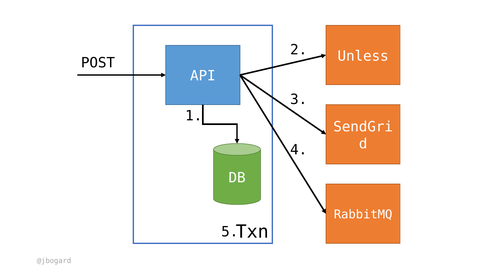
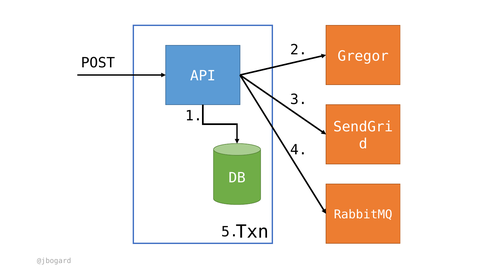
Unless: Unless -> Gregor (363, 56)
